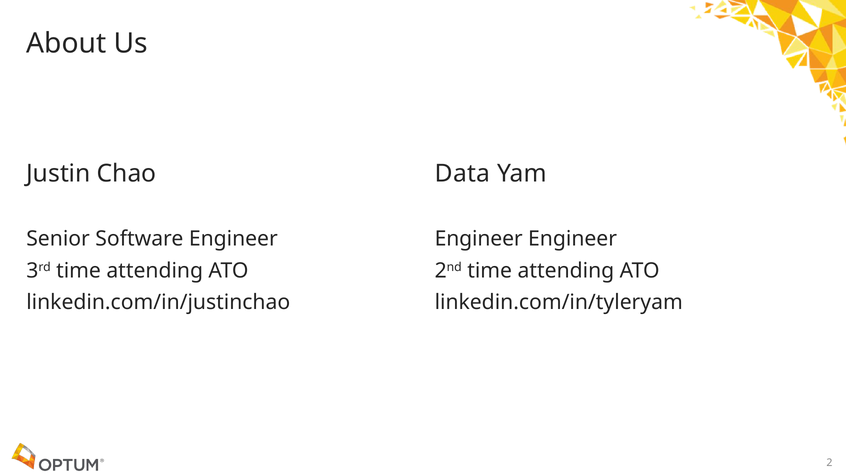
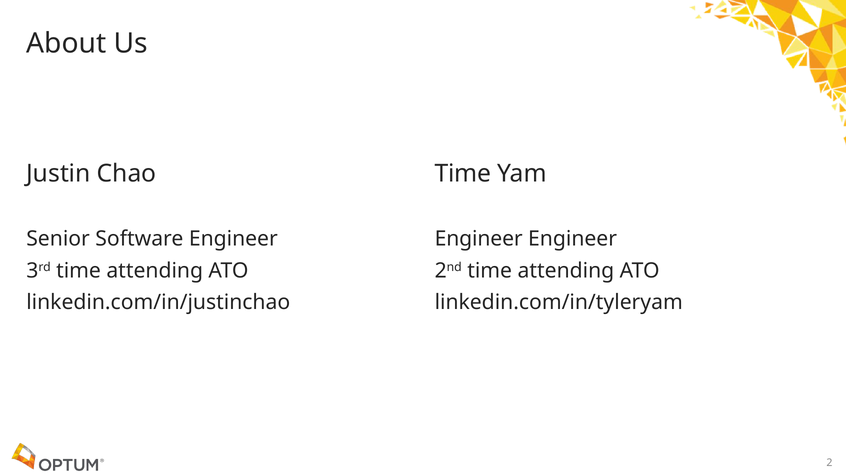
Data: Data -> Time (463, 174)
